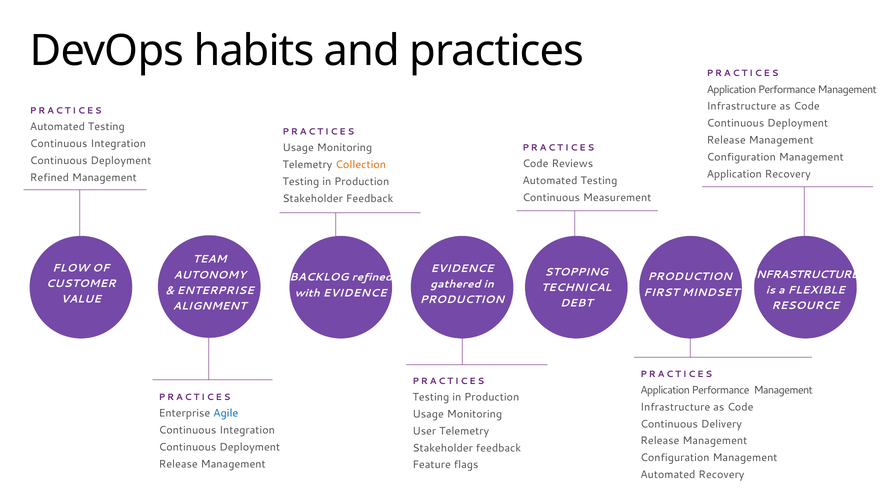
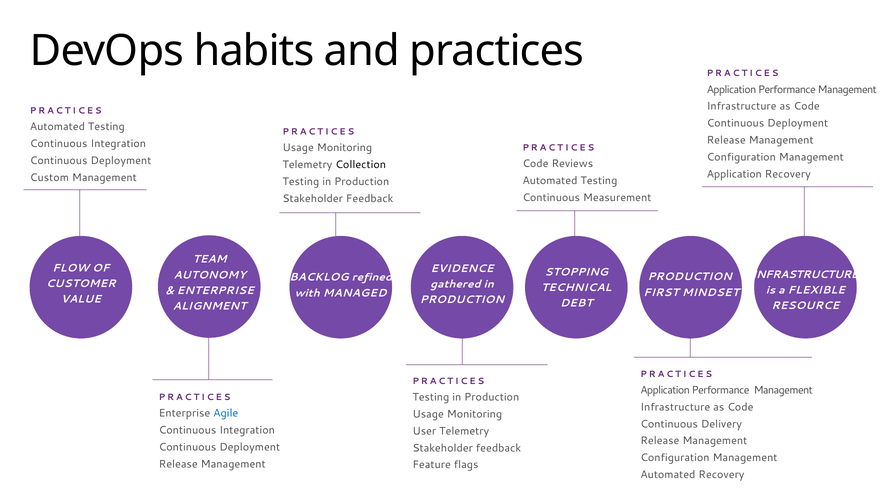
Collection colour: orange -> black (361, 165)
Refined: Refined -> Custom (49, 178)
with EVIDENCE: EVIDENCE -> MANAGED (355, 293)
